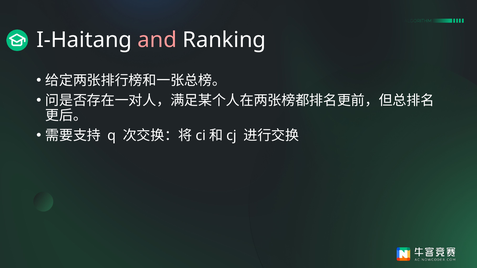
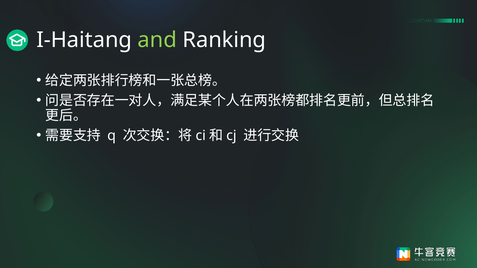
and colour: pink -> light green (157, 40)
